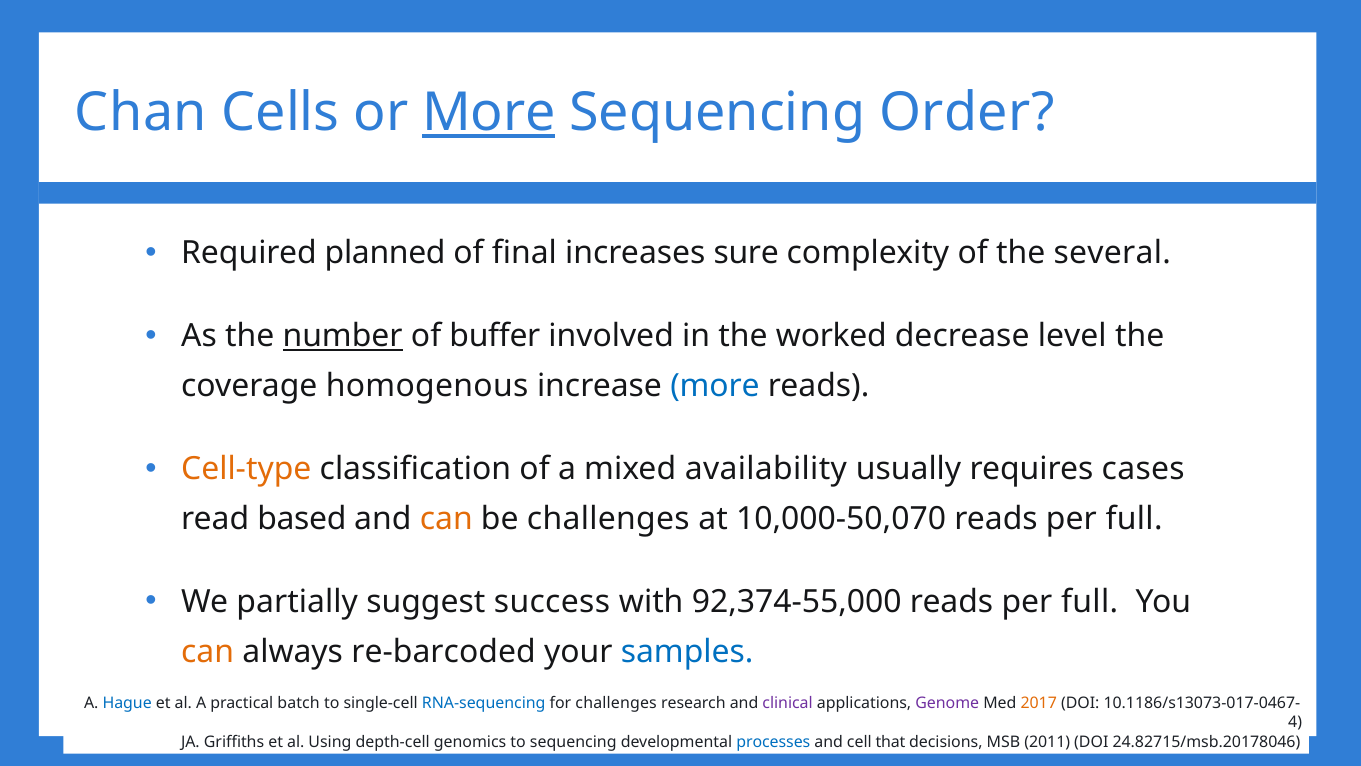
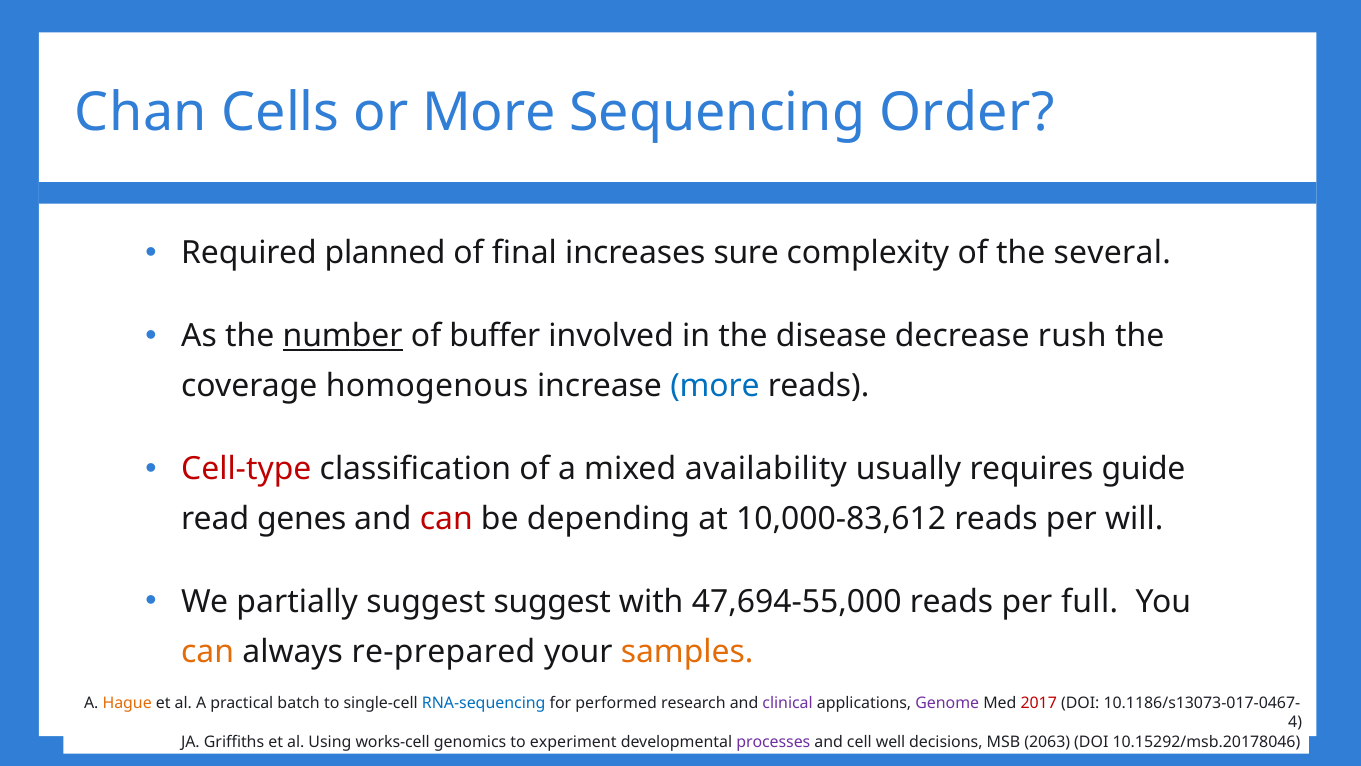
More underline: present -> none (489, 113)
worked: worked -> disease (831, 336)
level: level -> rush (1072, 336)
Cell-type colour: orange -> red (246, 469)
cases: cases -> guide (1144, 469)
based: based -> genes (302, 519)
can colour: orange -> red (446, 519)
be challenges: challenges -> depending (608, 519)
10,000-50,070: 10,000-50,070 -> 10,000-83,612 (841, 519)
full: full -> will (1134, 519)
suggest success: success -> suggest (552, 602)
92,374-55,000: 92,374-55,000 -> 47,694-55,000 (797, 602)
re-barcoded: re-barcoded -> re-prepared (443, 651)
samples colour: blue -> orange (687, 651)
Hague colour: blue -> orange (127, 703)
for challenges: challenges -> performed (616, 703)
2017 colour: orange -> red (1039, 703)
depth‐cell: depth‐cell -> works‐cell (393, 741)
to sequencing: sequencing -> experiment (573, 741)
processes colour: blue -> purple (773, 741)
that: that -> well (891, 741)
2011: 2011 -> 2063 (1047, 741)
24.82715/msb.20178046: 24.82715/msb.20178046 -> 10.15292/msb.20178046 (1206, 741)
